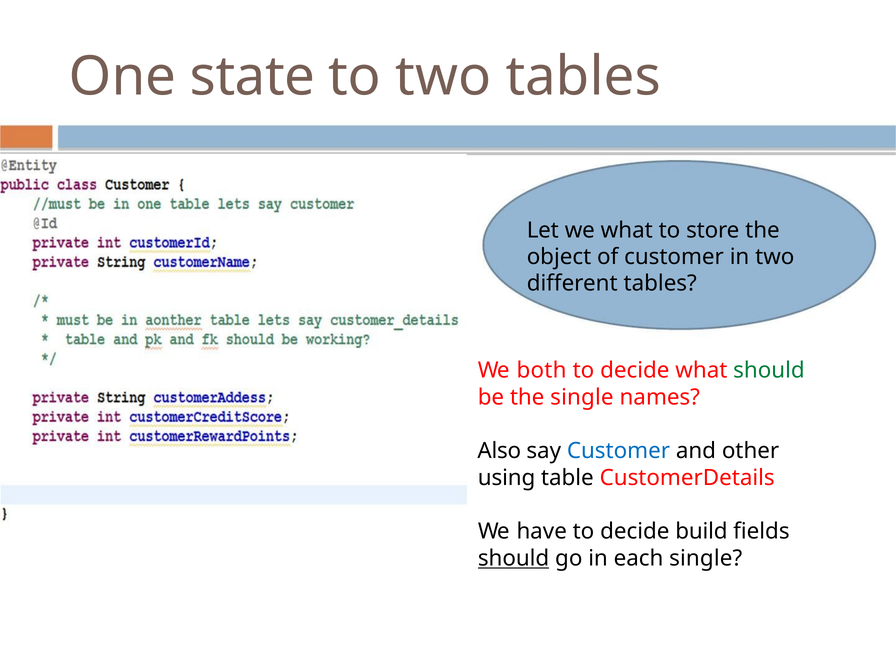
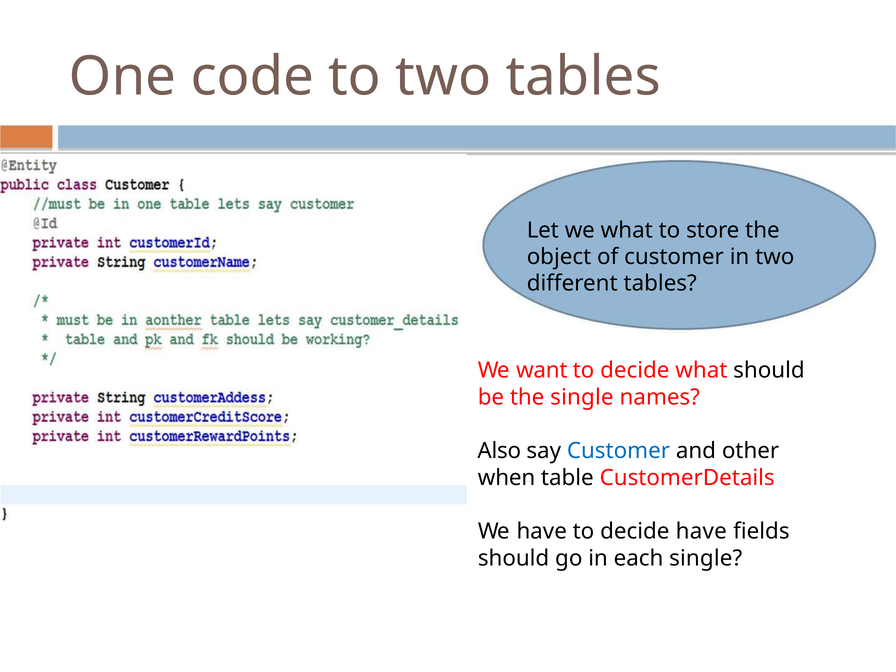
state: state -> code (252, 77)
both: both -> want (542, 370)
should colour: green -> black (769, 370)
using: using -> when (507, 478)
decide build: build -> have (701, 532)
should underline: present -> none (514, 558)
